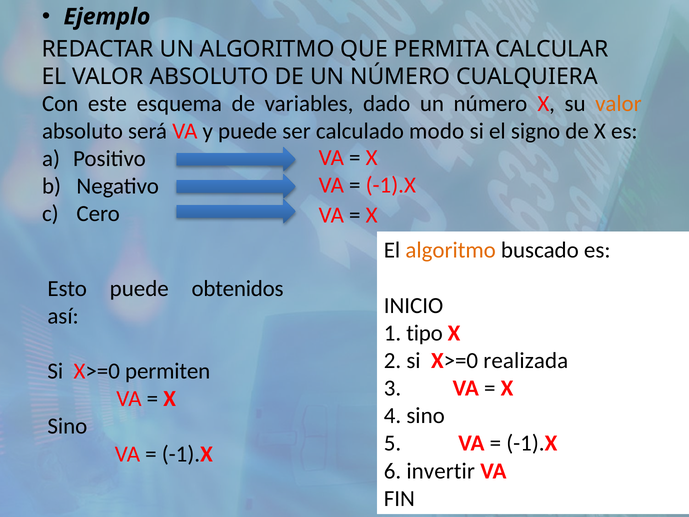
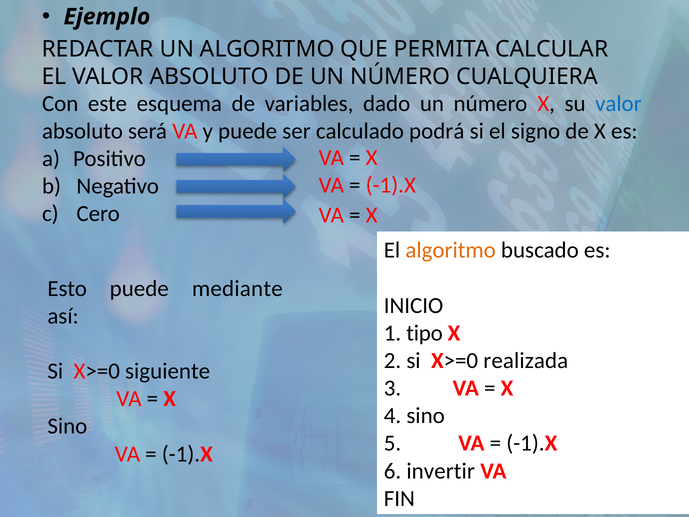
valor colour: orange -> blue (618, 103)
modo: modo -> podrá (437, 131)
obtenidos: obtenidos -> mediante (237, 288)
permiten: permiten -> siguiente (168, 371)
